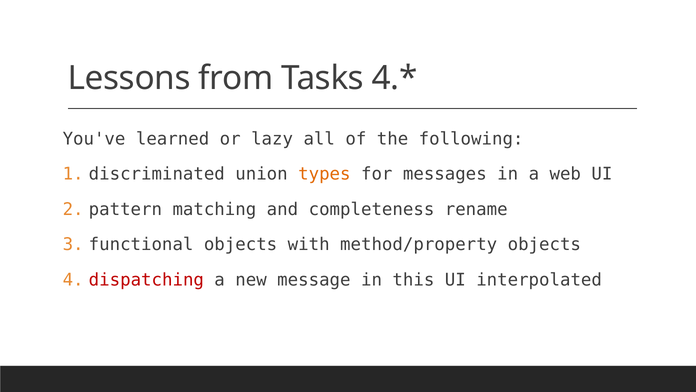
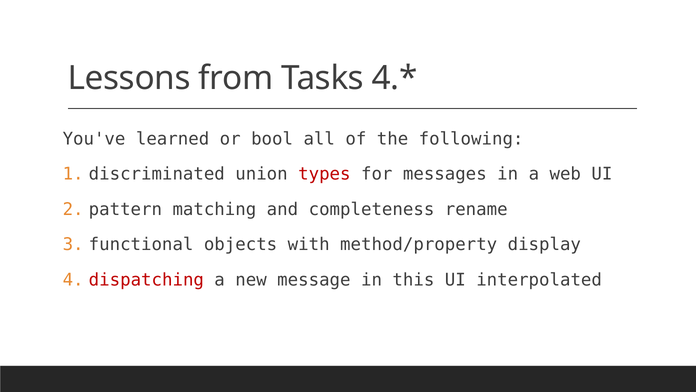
lazy: lazy -> bool (272, 139)
types colour: orange -> red (324, 174)
method/property objects: objects -> display (544, 244)
